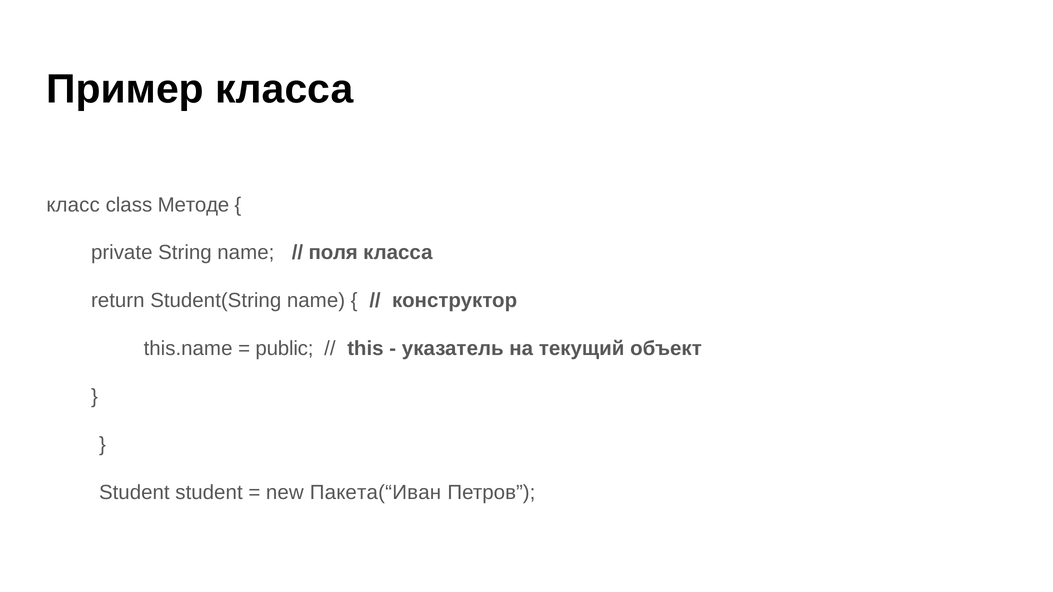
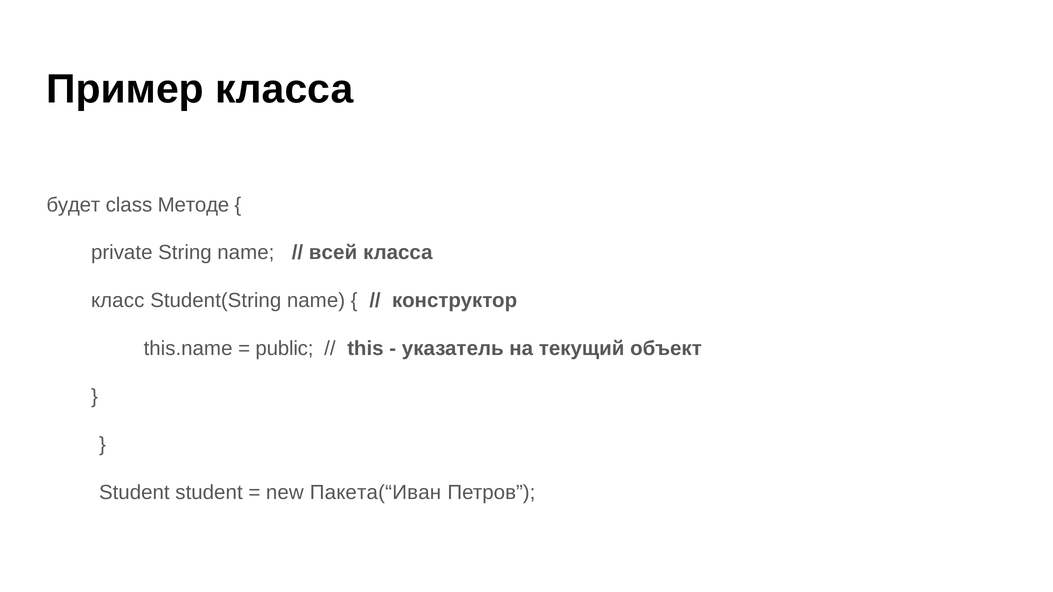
класс: класс -> будет (73, 205)
поля: поля -> всей (333, 253)
return: return -> класс (118, 301)
